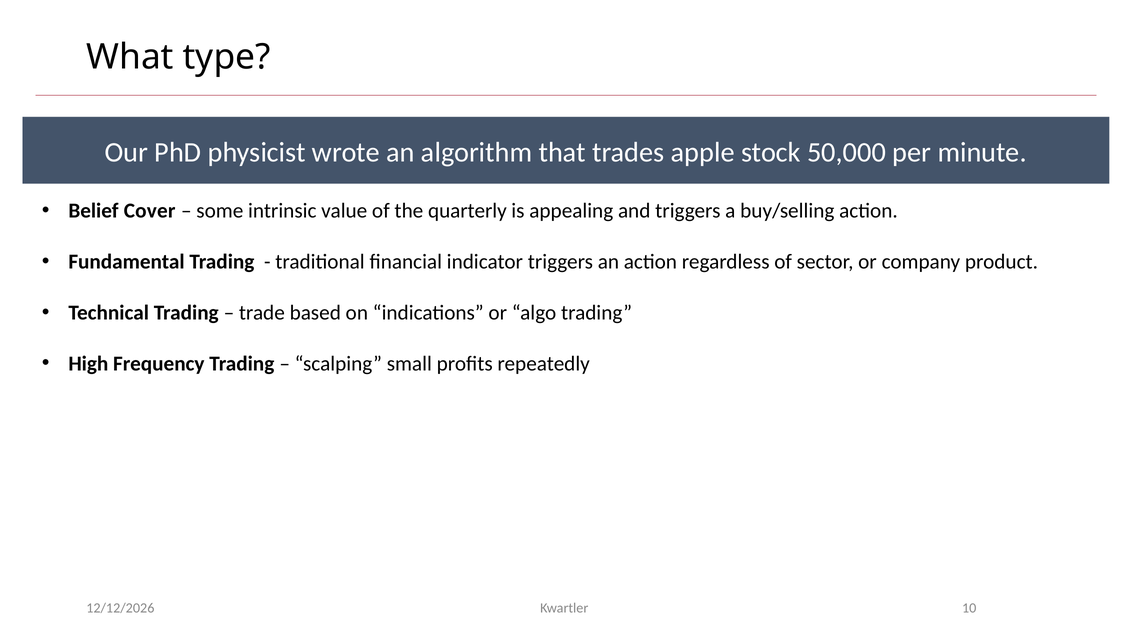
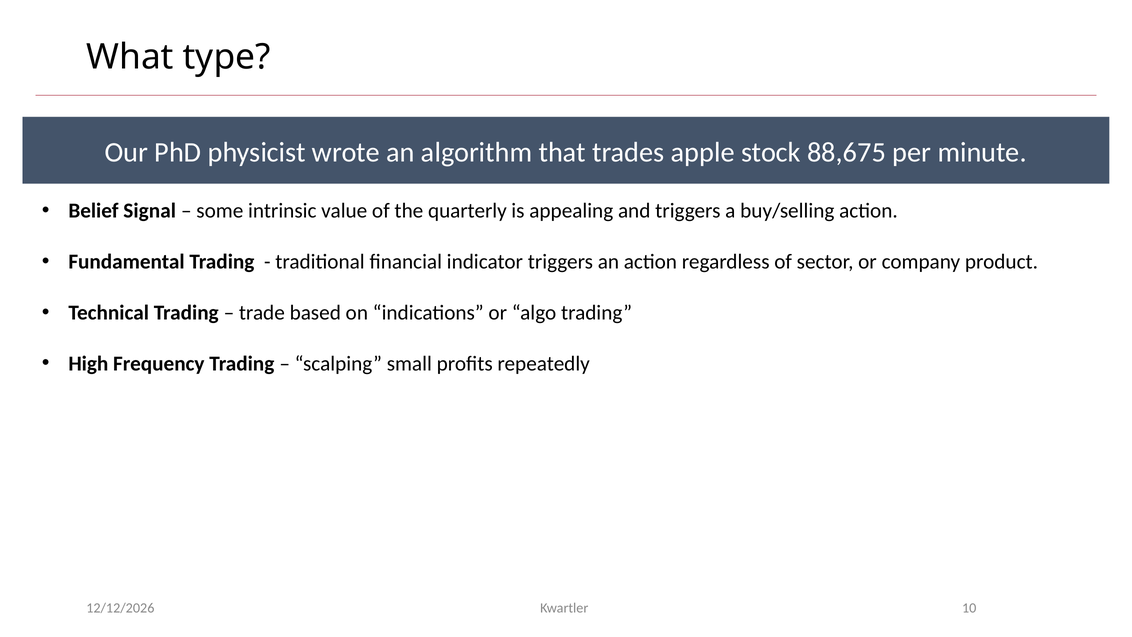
50,000: 50,000 -> 88,675 (847, 152)
Cover: Cover -> Signal (150, 211)
